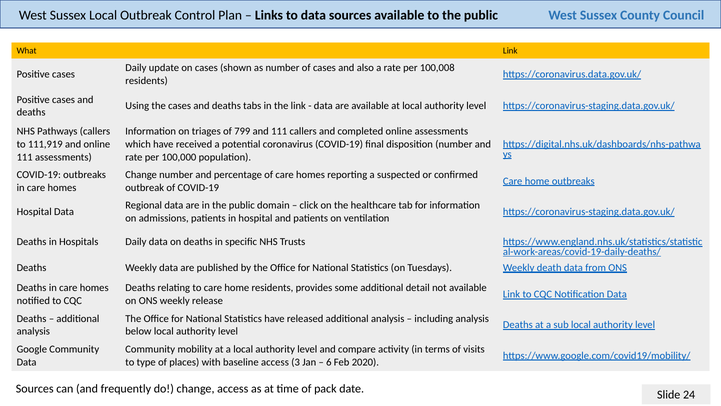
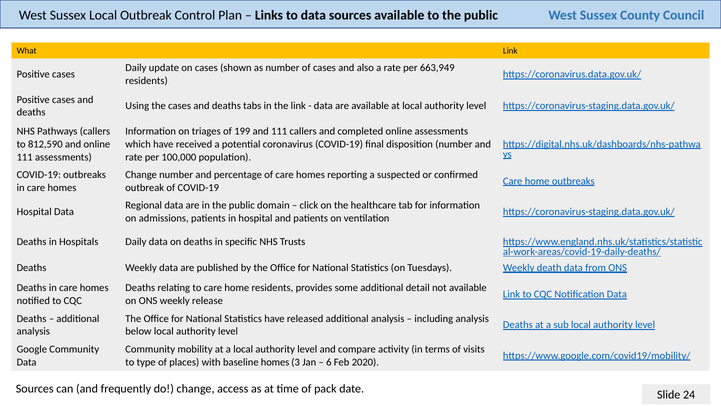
100,008: 100,008 -> 663,949 (437, 68)
799: 799 -> 199 (242, 131)
111,919: 111,919 -> 812,590 (45, 144)
baseline access: access -> homes (275, 362)
